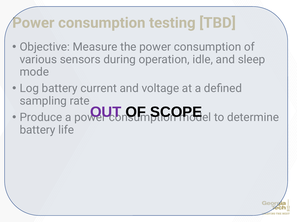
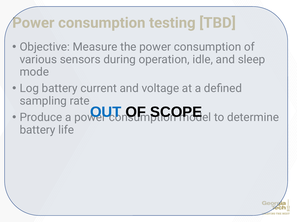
OUT colour: purple -> blue (106, 112)
